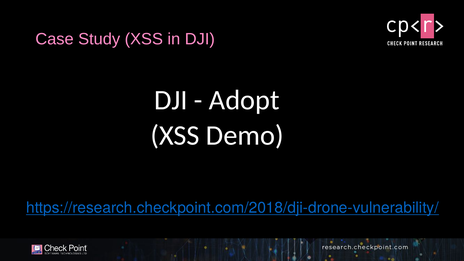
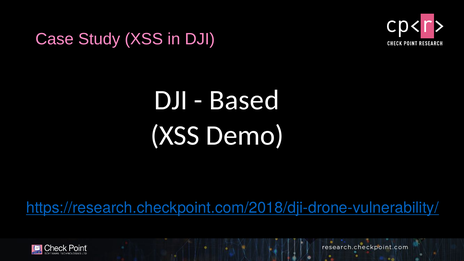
Adopt: Adopt -> Based (244, 100)
